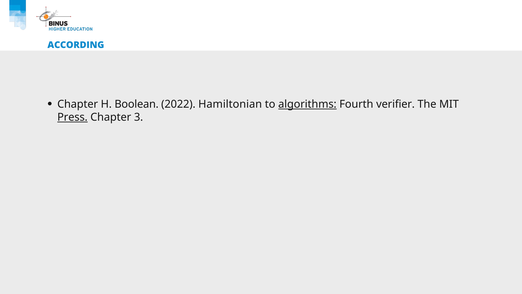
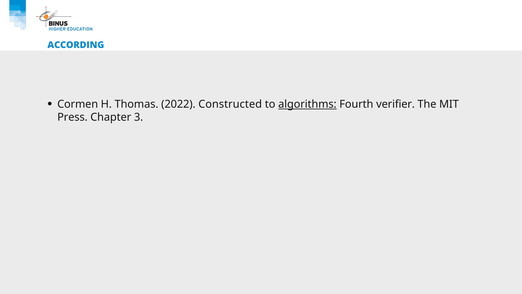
Chapter: Chapter -> Cormen (78, 104)
Boolean: Boolean -> Thomas (137, 104)
Hamiltonian: Hamiltonian -> Constructed (230, 104)
Press underline: present -> none (72, 117)
